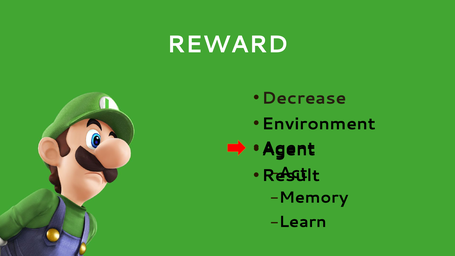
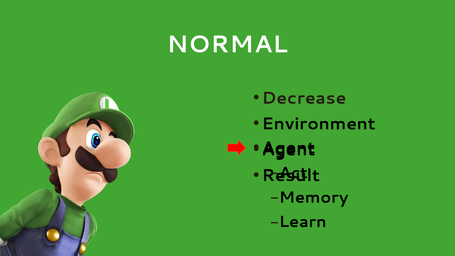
REWARD: REWARD -> NORMAL (227, 44)
